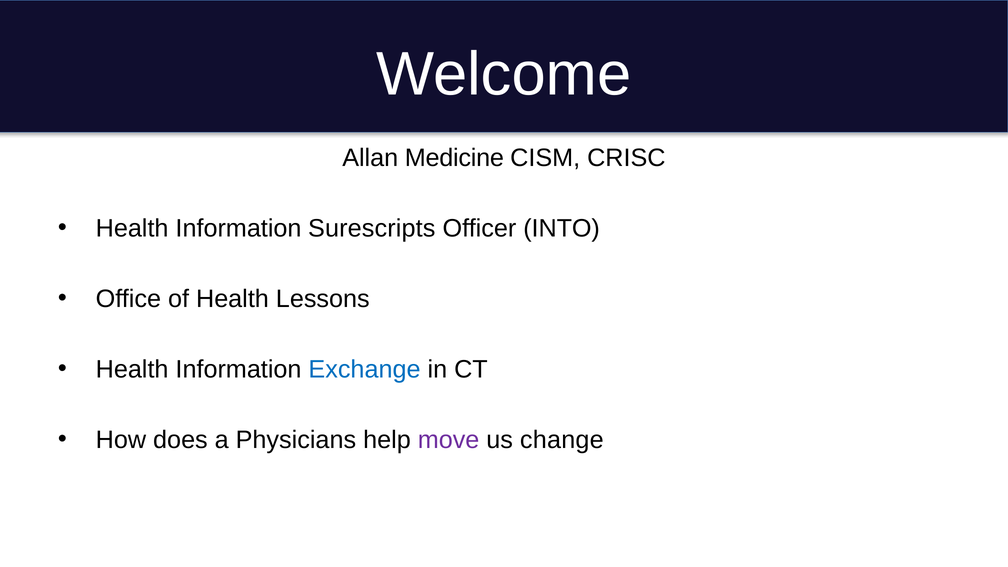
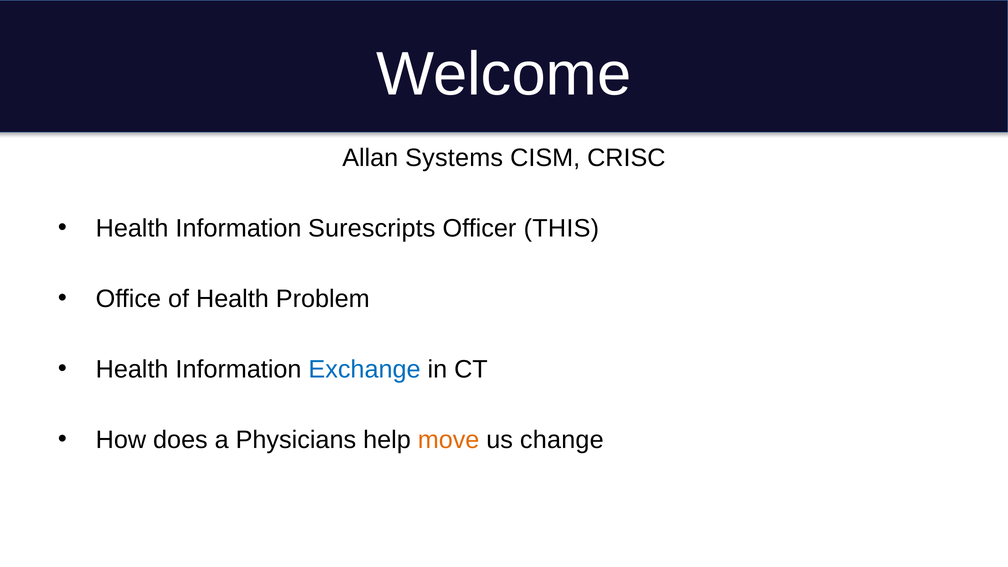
Medicine: Medicine -> Systems (454, 158)
INTO: INTO -> THIS (561, 228)
Lessons: Lessons -> Problem (323, 299)
move colour: purple -> orange (449, 440)
